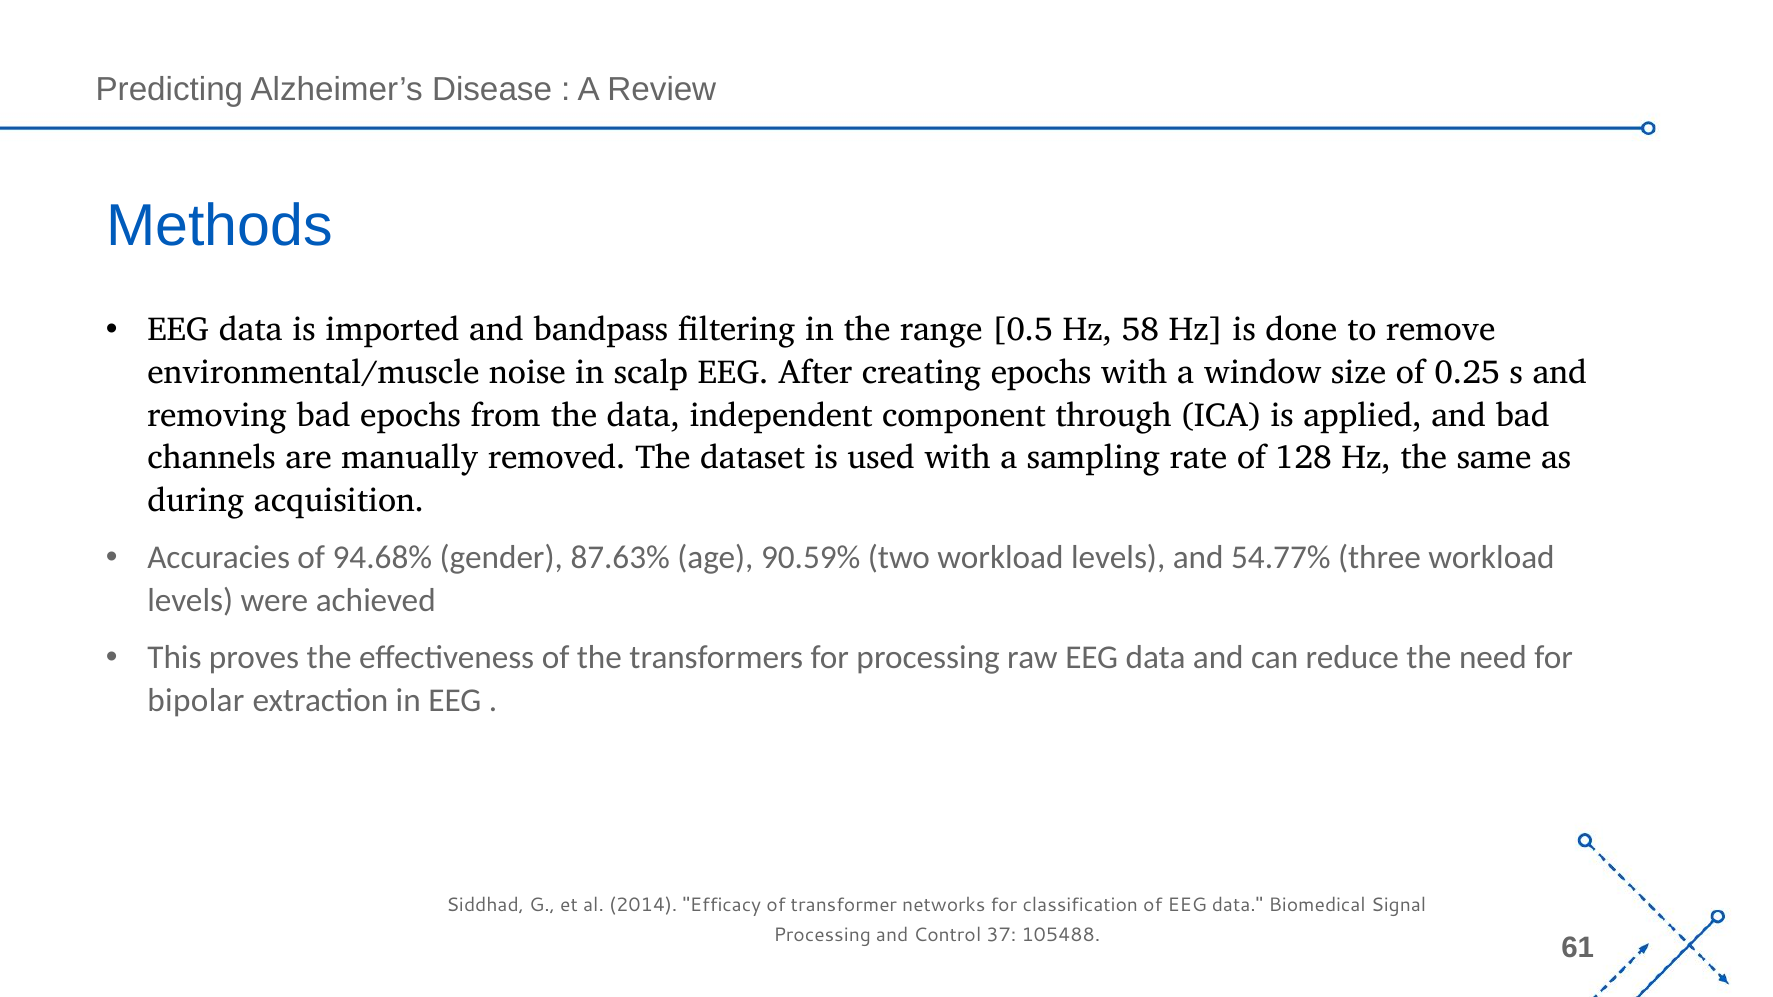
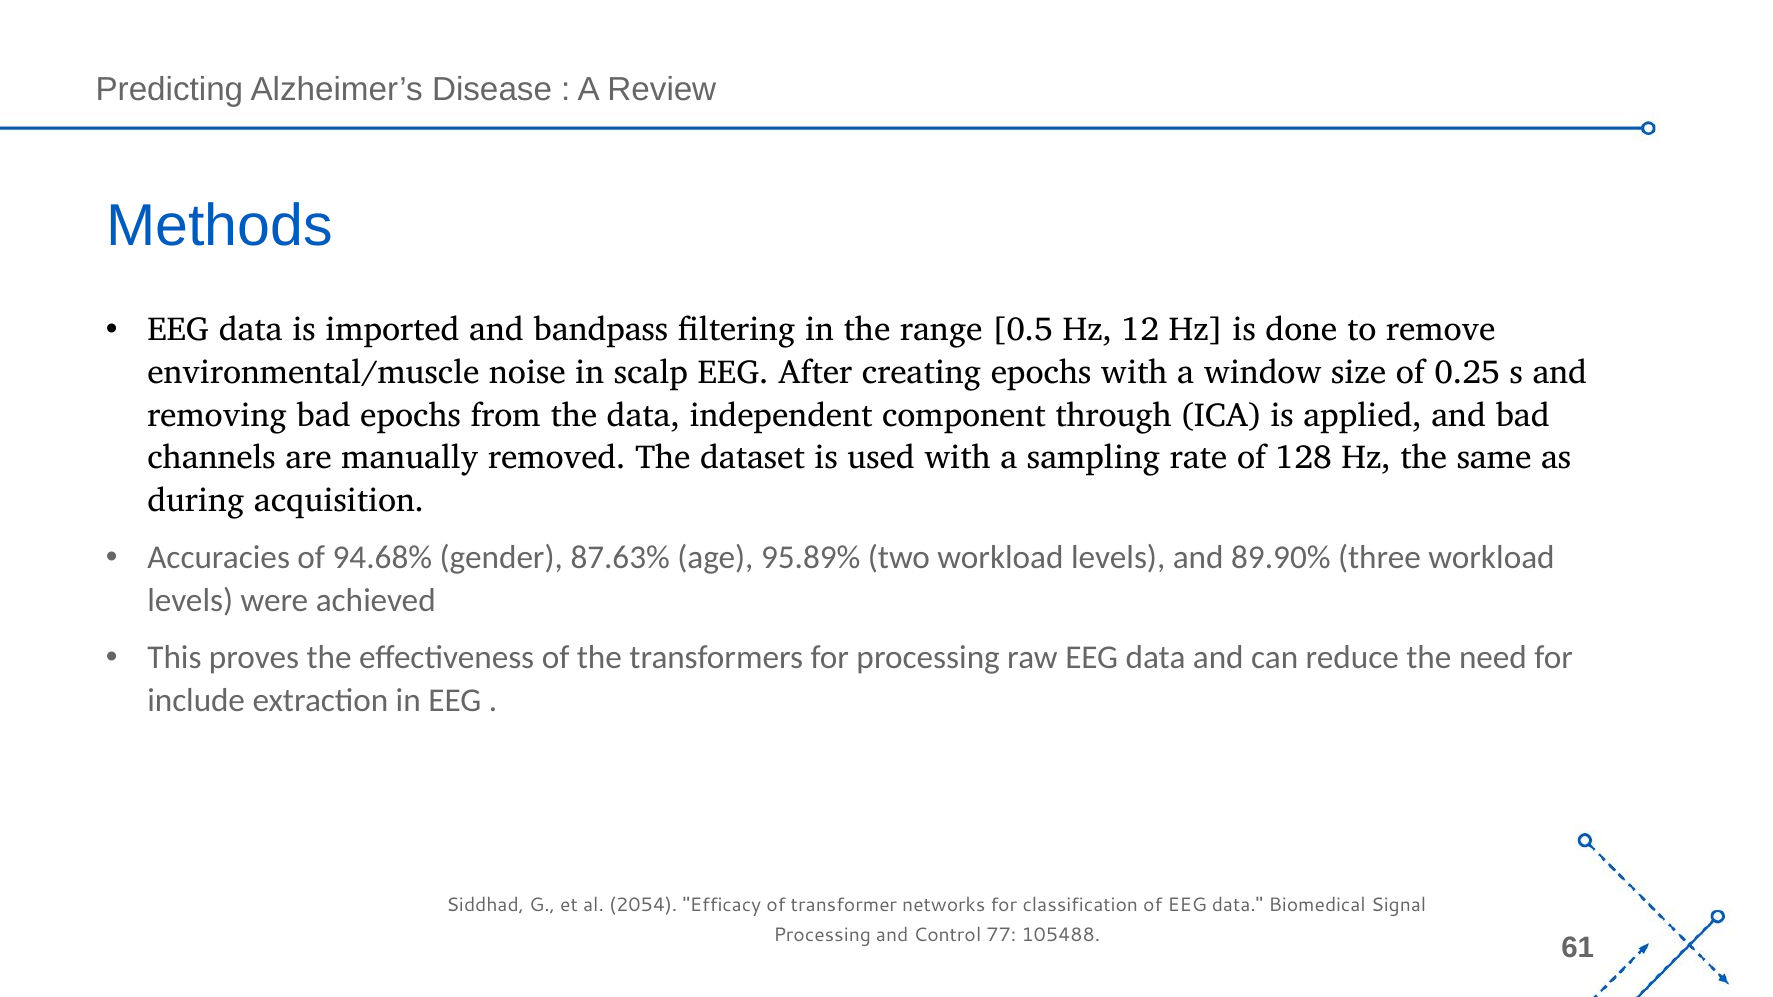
58: 58 -> 12 (1140, 330)
90.59%: 90.59% -> 95.89% (811, 558)
54.77%: 54.77% -> 89.90% (1281, 558)
bipolar: bipolar -> include (196, 701)
2014: 2014 -> 2054 (643, 905)
37: 37 -> 77 (1001, 936)
